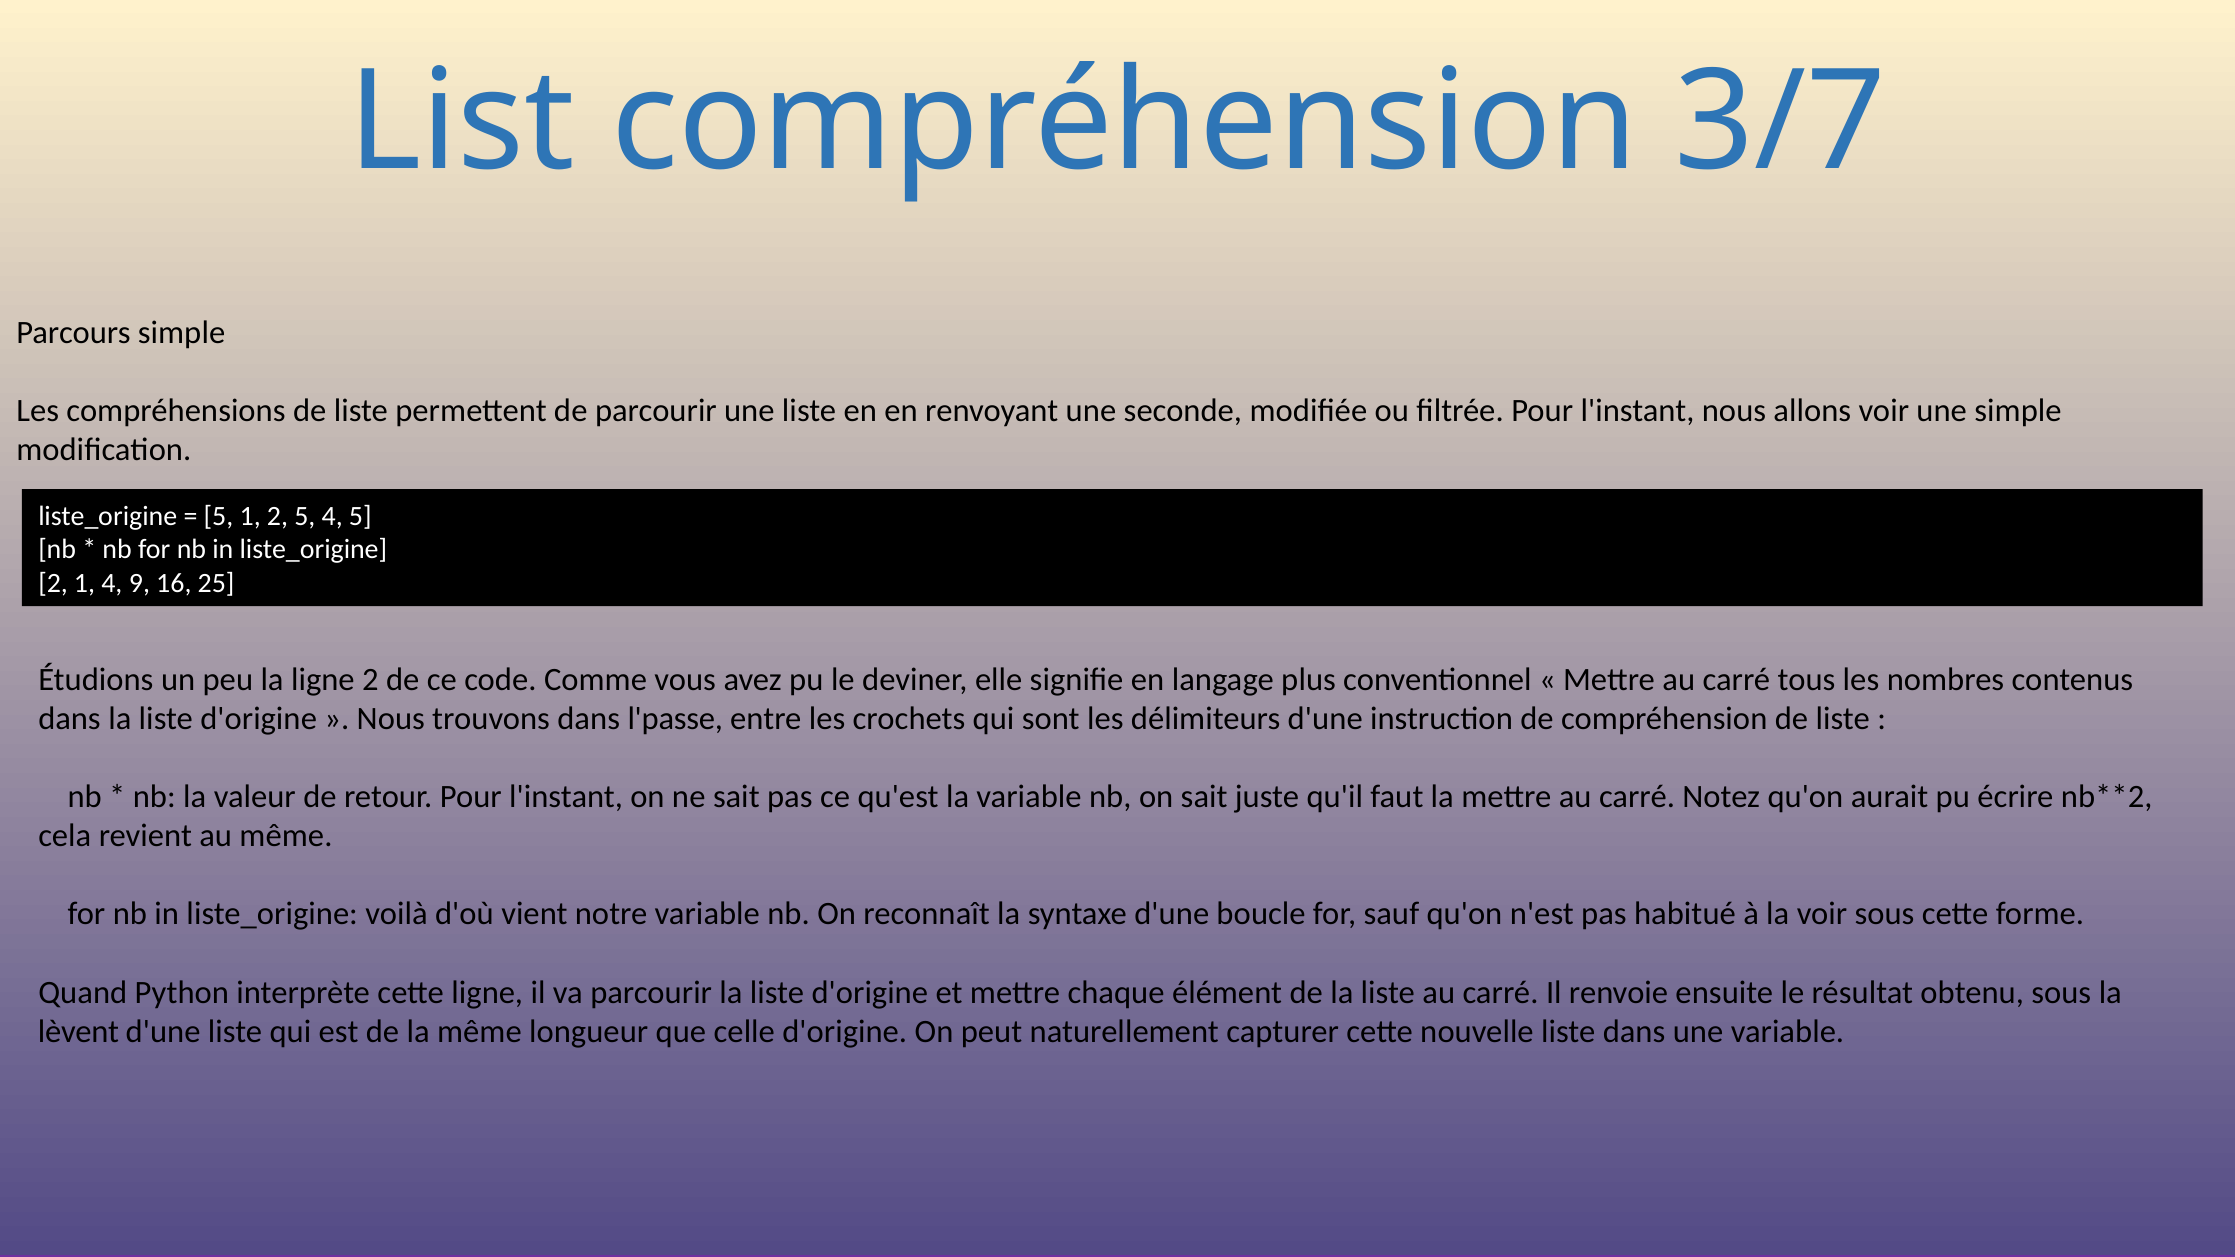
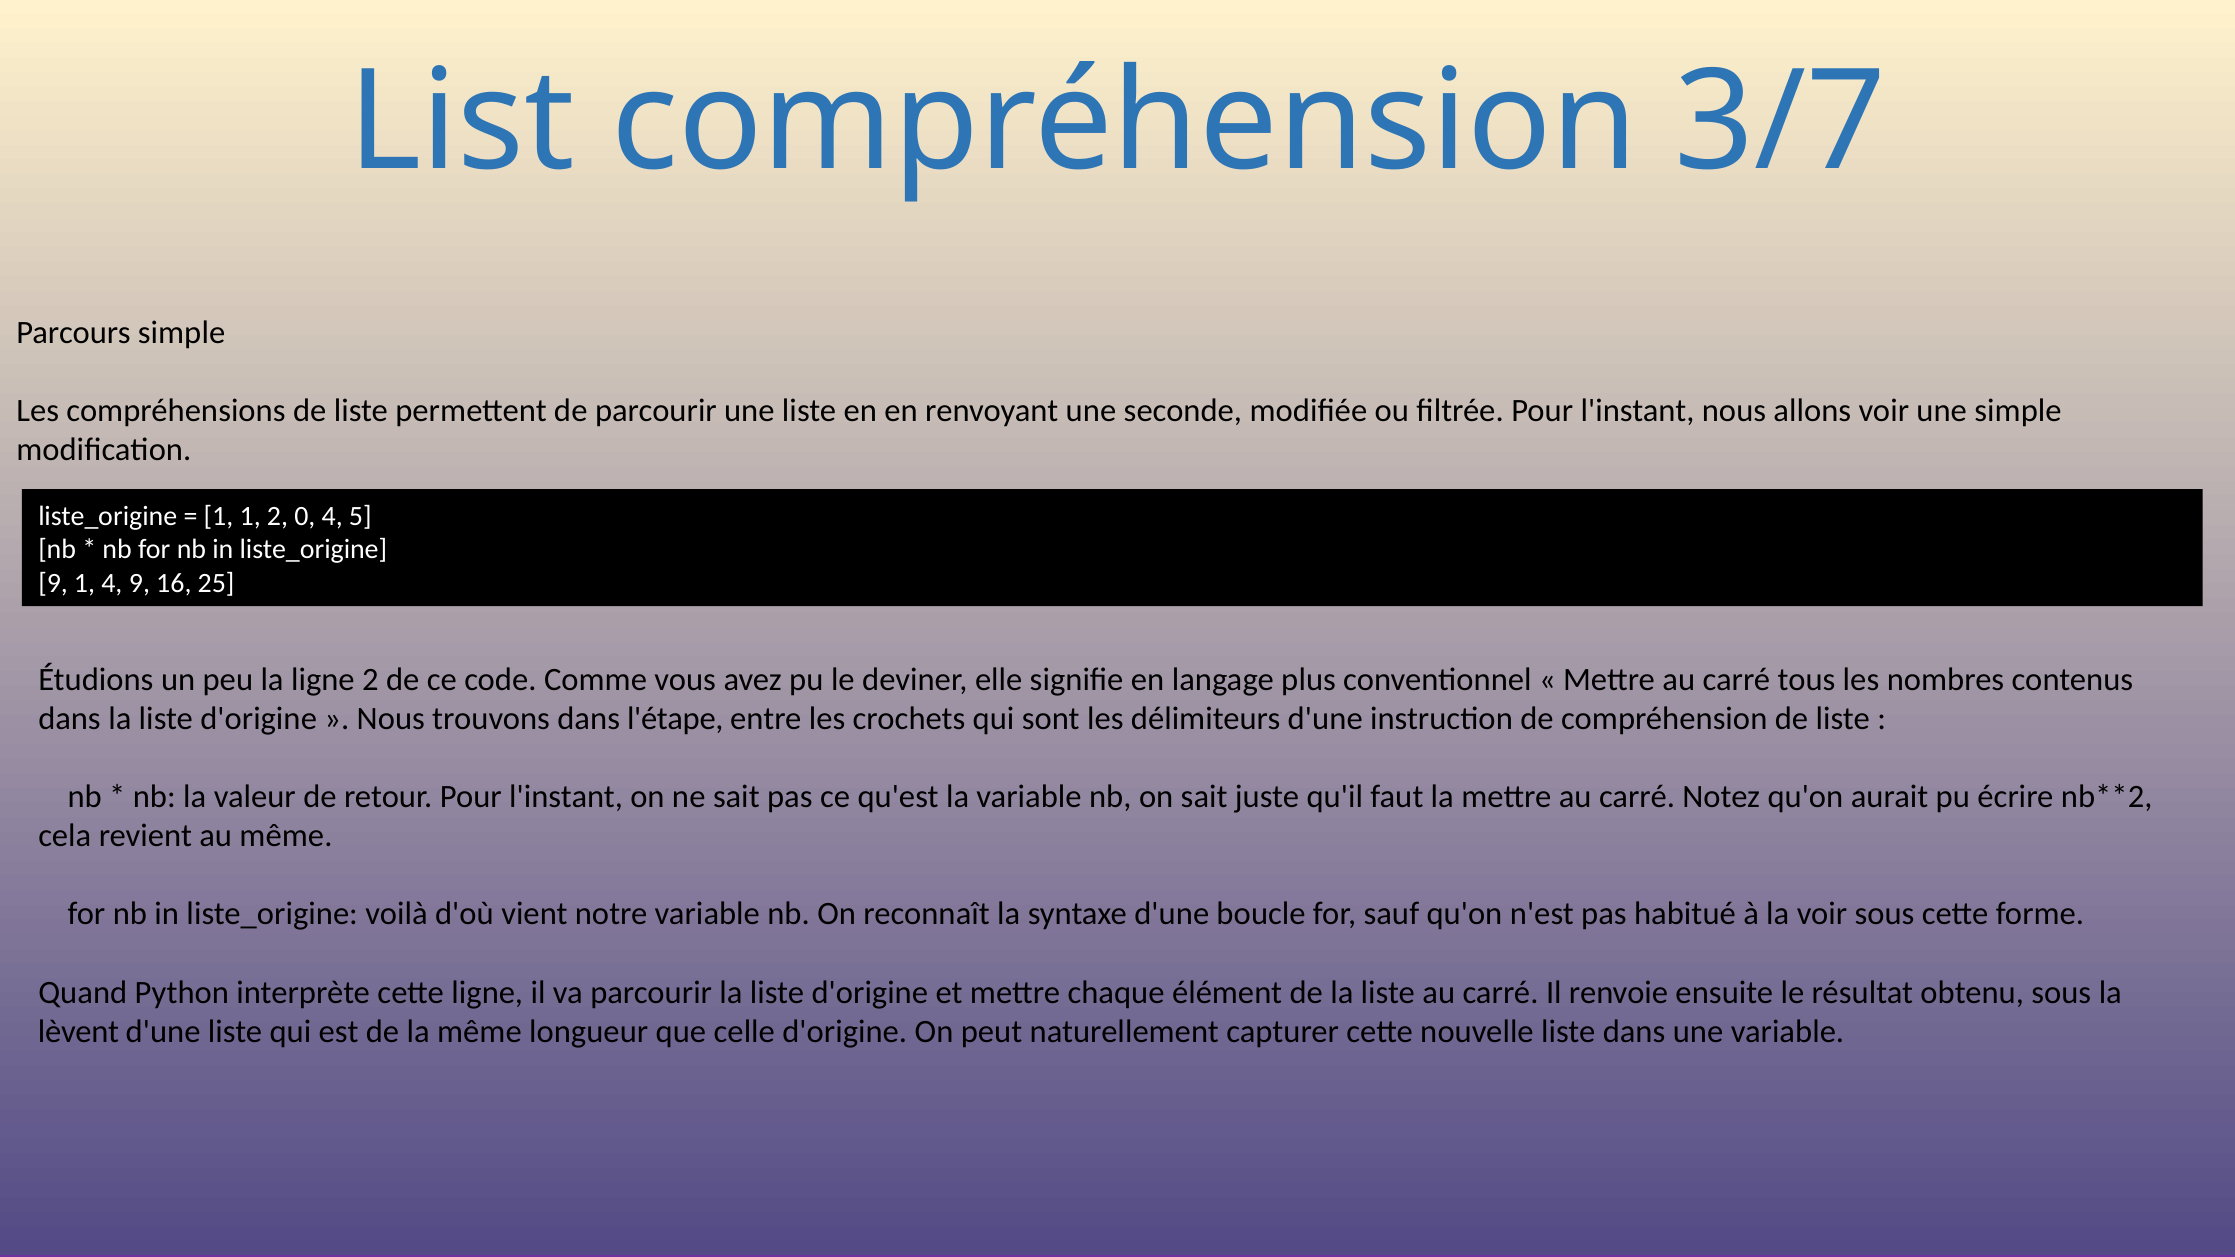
5: 5 -> 1 (218, 516)
2 5: 5 -> 0 (305, 516)
2: 2 -> 9 (53, 583)
l'passe: l'passe -> l'étape (675, 719)
